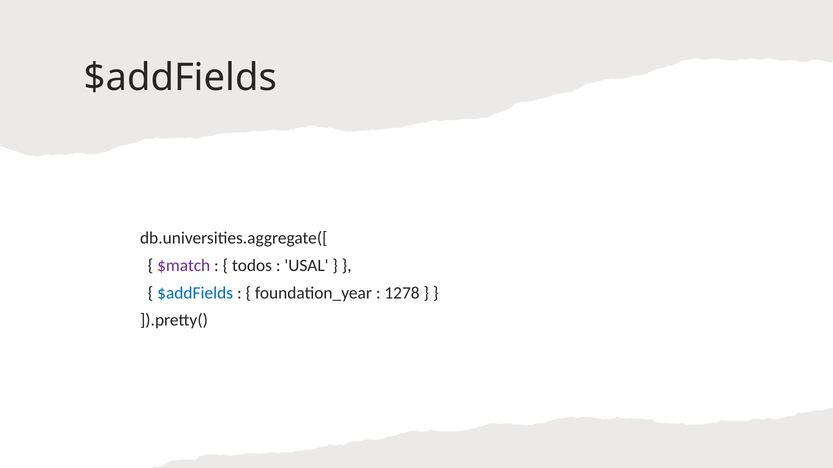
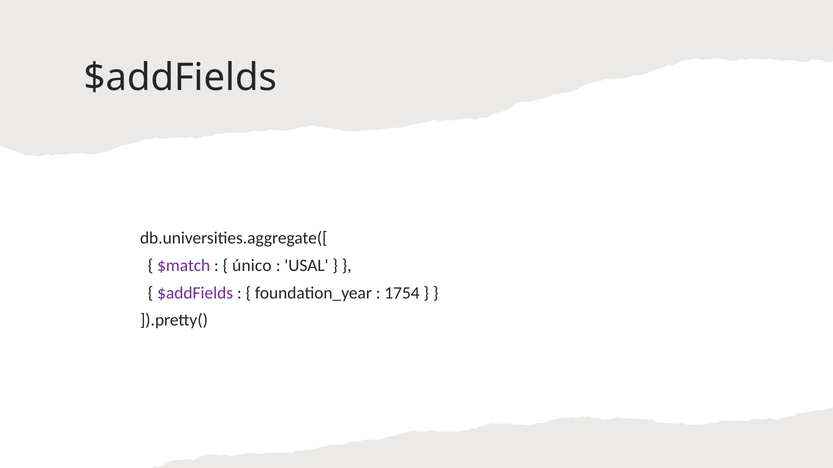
todos: todos -> único (252, 266)
$addFields colour: blue -> purple (195, 293)
1278: 1278 -> 1754 (402, 293)
